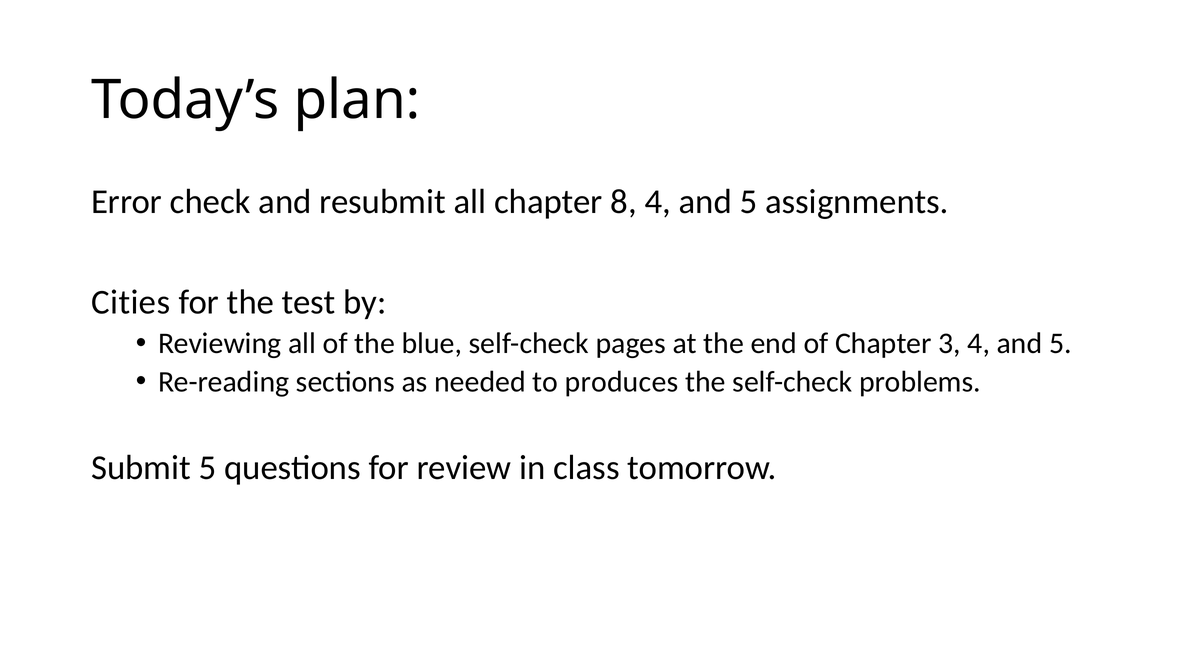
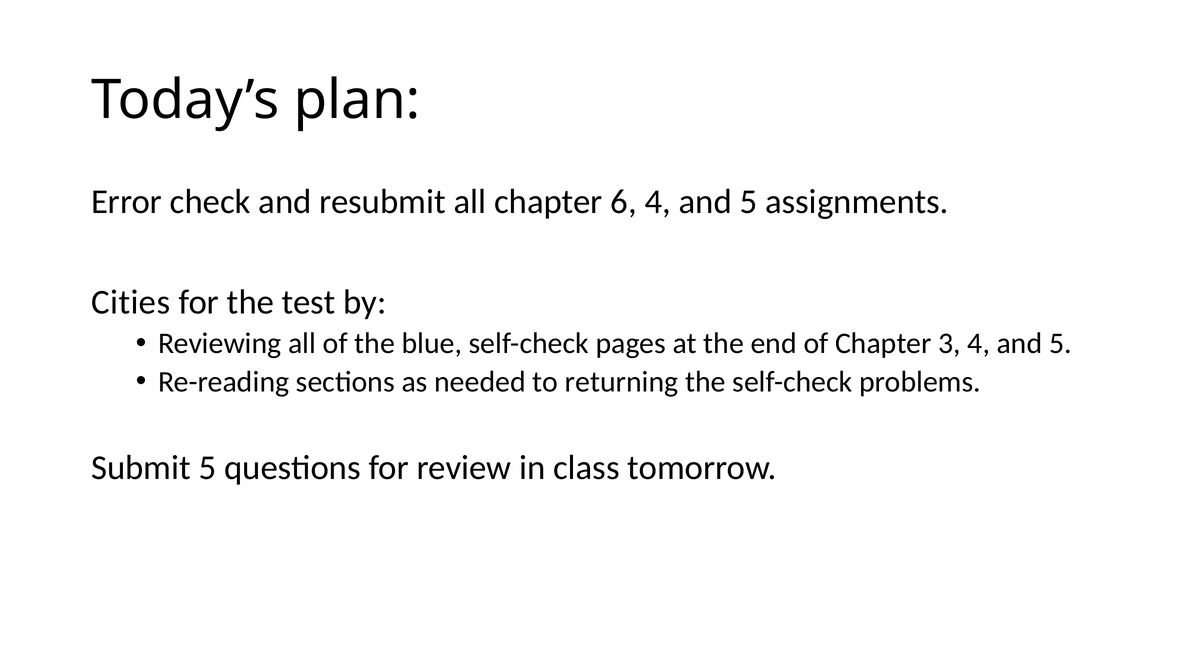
8: 8 -> 6 (624, 202)
produces: produces -> returning (622, 382)
